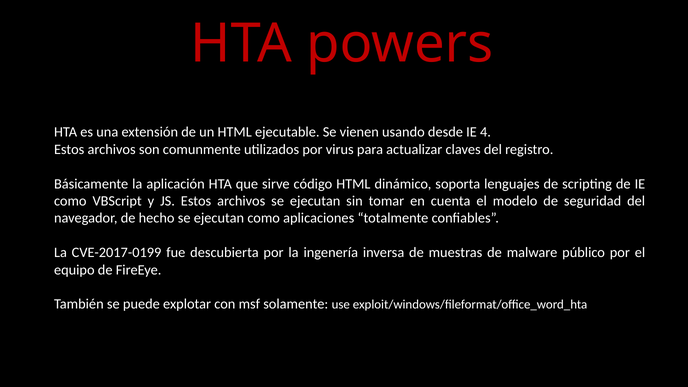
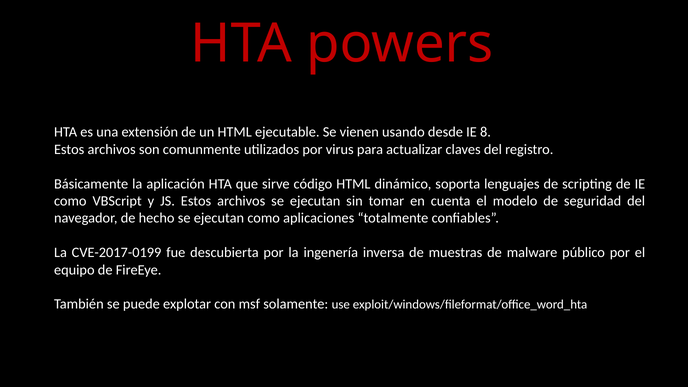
4: 4 -> 8 (486, 132)
